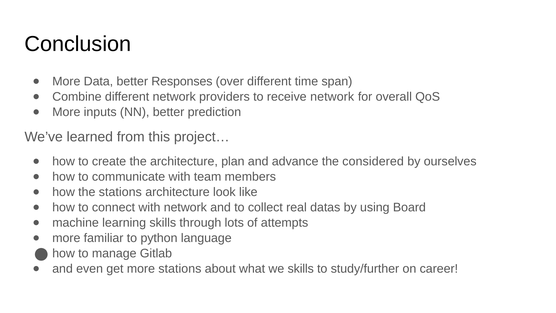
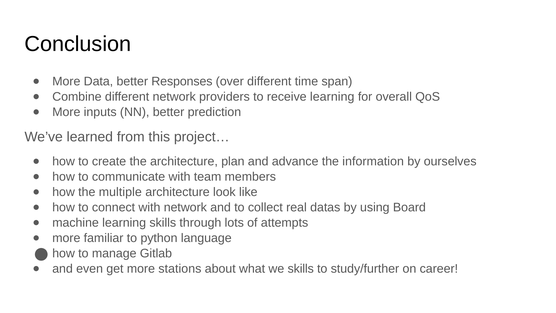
receive network: network -> learning (332, 97)
considered: considered -> information (373, 161)
the stations: stations -> multiple (120, 192)
